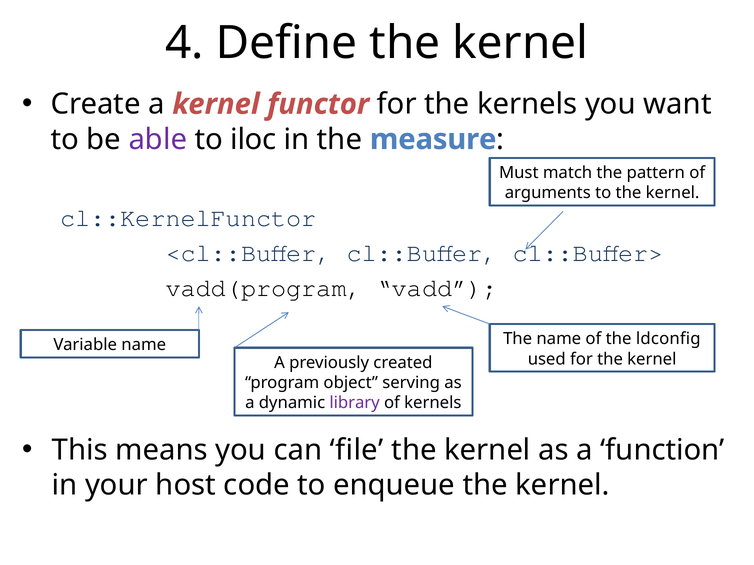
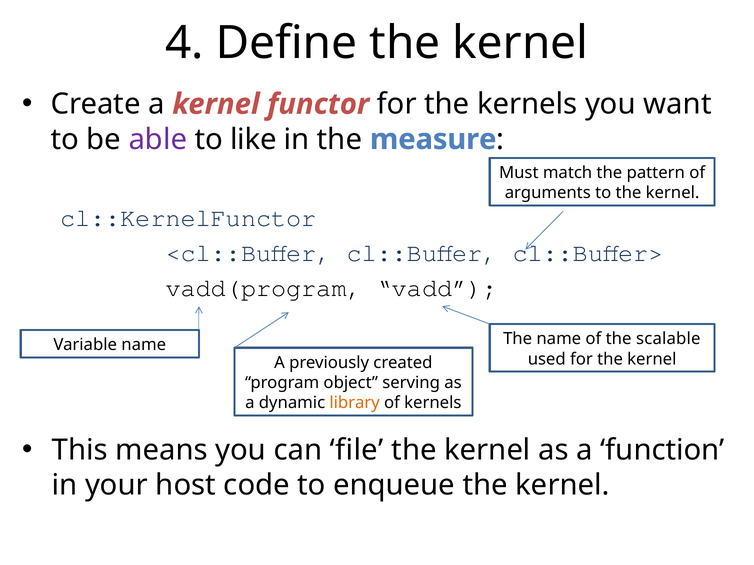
iloc: iloc -> like (253, 139)
ldconfig: ldconfig -> scalable (668, 339)
library colour: purple -> orange (355, 403)
